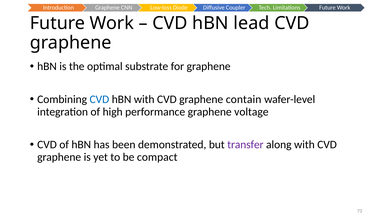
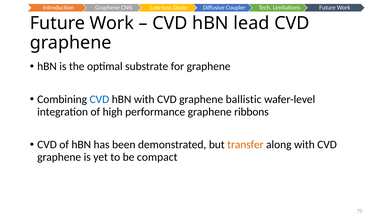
contain: contain -> ballistic (244, 99)
voltage: voltage -> ribbons (251, 111)
transfer colour: purple -> orange (245, 144)
